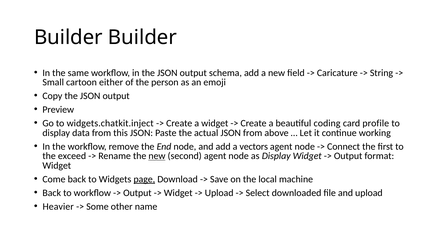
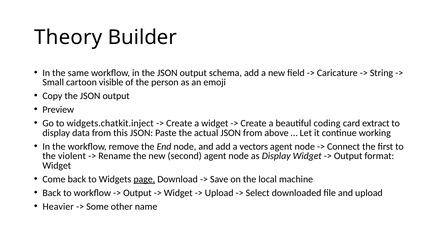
Builder: Builder -> Theory (68, 38)
either: either -> visible (111, 82)
profile: profile -> extract (376, 124)
exceed: exceed -> violent (72, 156)
new underline: present -> none (157, 156)
